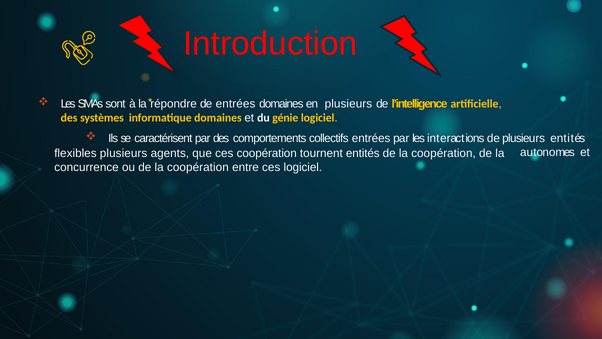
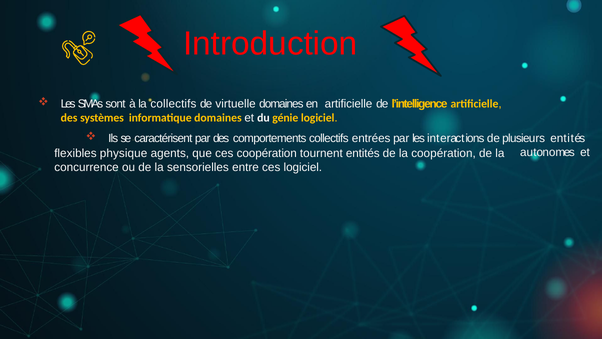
la répondre: répondre -> collectifs (173, 104)
de entrées: entrées -> virtuelle (236, 104)
en plusieurs: plusieurs -> artificielle (349, 104)
flexibles plusieurs: plusieurs -> physique (124, 153)
ou de la coopération: coopération -> sensorielles (198, 167)
